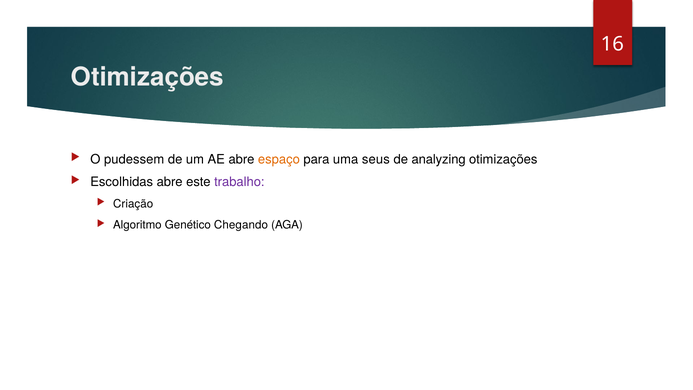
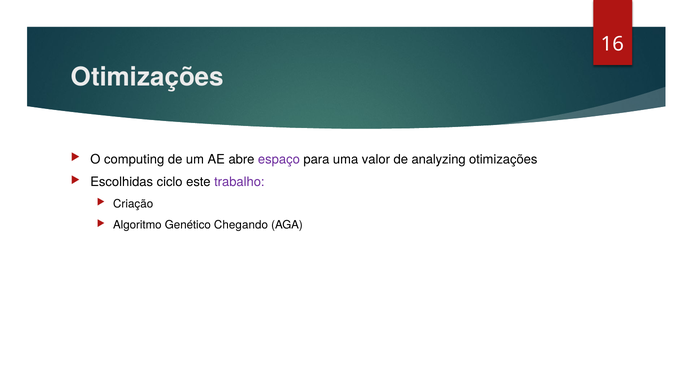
pudessem: pudessem -> computing (134, 159)
espaço colour: orange -> purple (279, 159)
seus: seus -> valor (376, 159)
Escolhidas abre: abre -> ciclo (170, 182)
